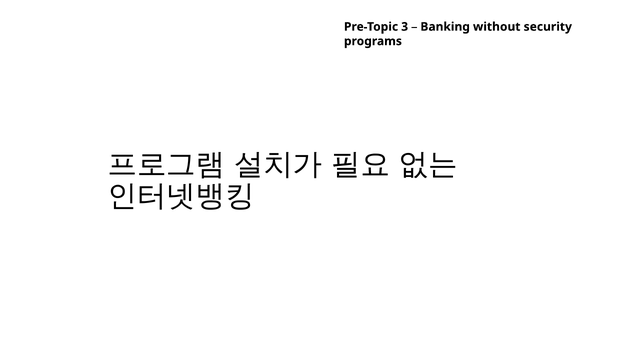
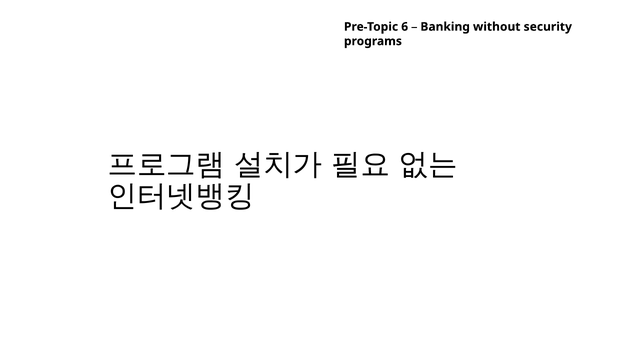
3: 3 -> 6 (405, 27)
